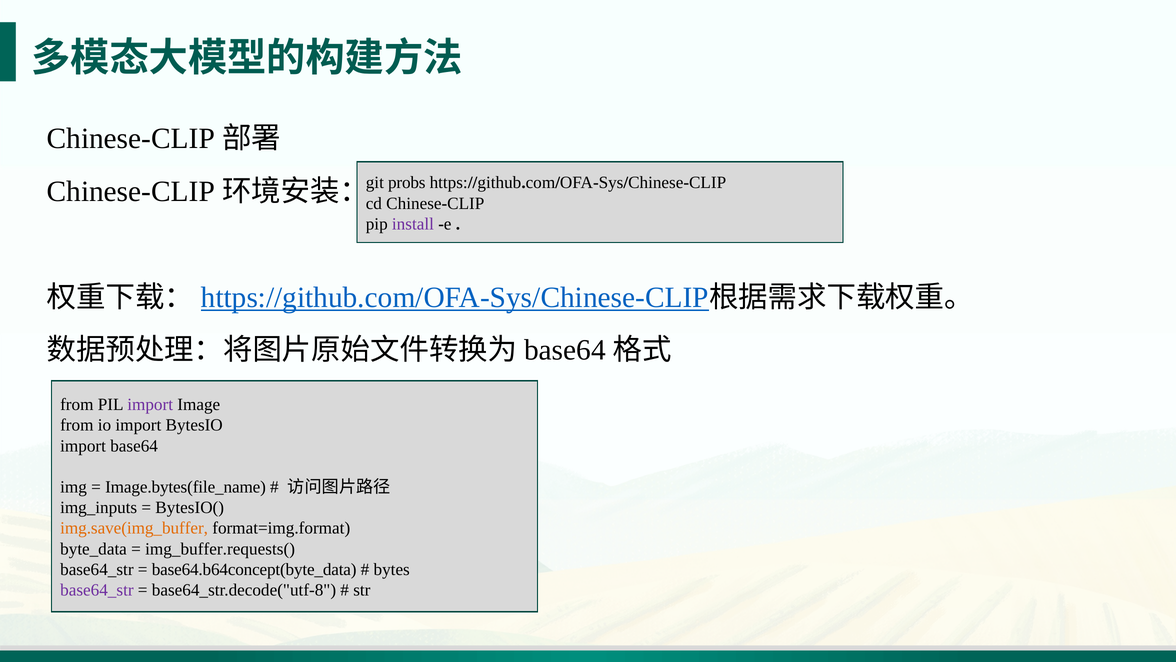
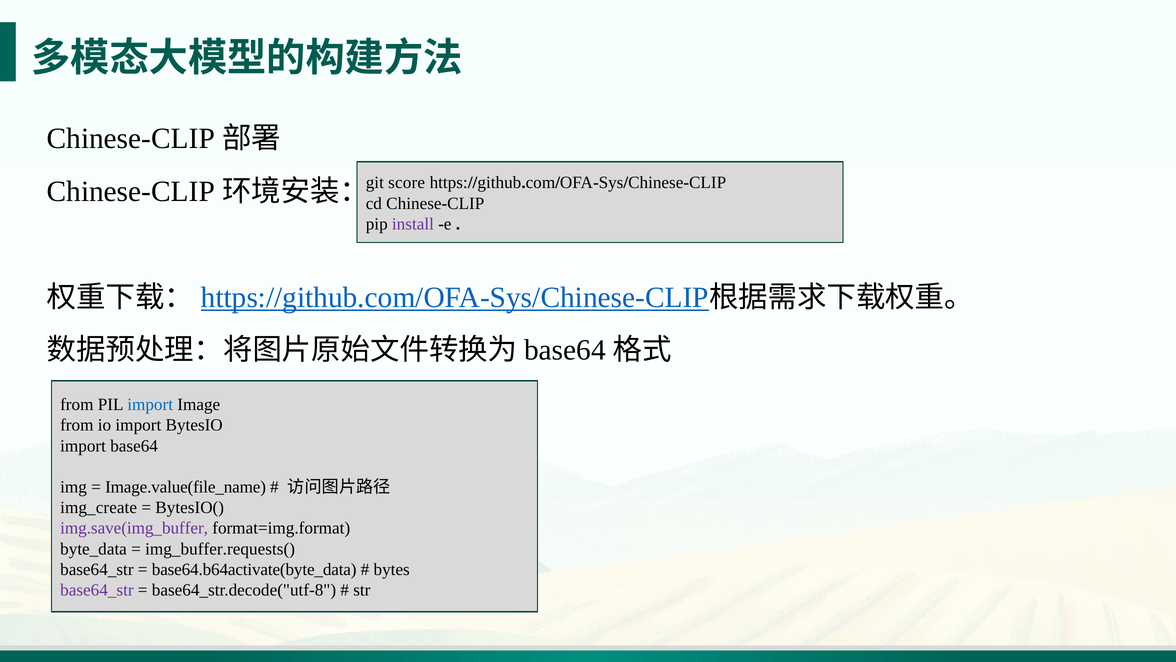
probs: probs -> score (407, 183)
import colour: purple -> blue (150, 404)
Image.bytes(file_name: Image.bytes(file_name -> Image.value(file_name (186, 487)
img_inputs: img_inputs -> img_create (99, 507)
img.save(img_buffer colour: orange -> purple (134, 528)
base64.b64concept(byte_data: base64.b64concept(byte_data -> base64.b64activate(byte_data (254, 569)
